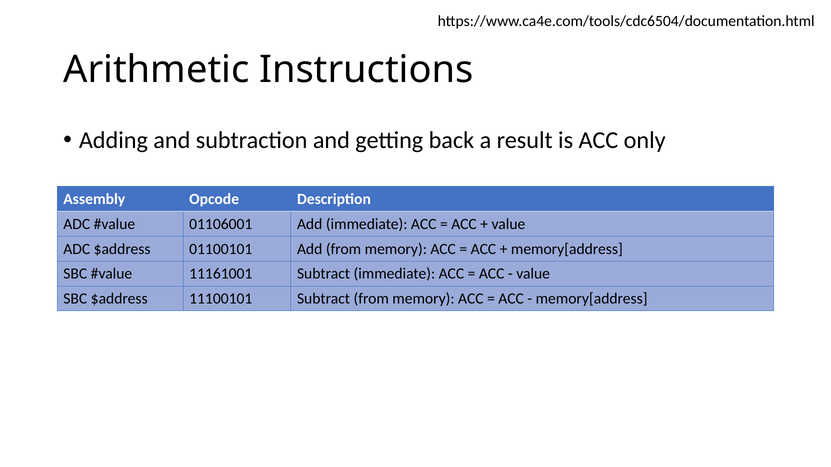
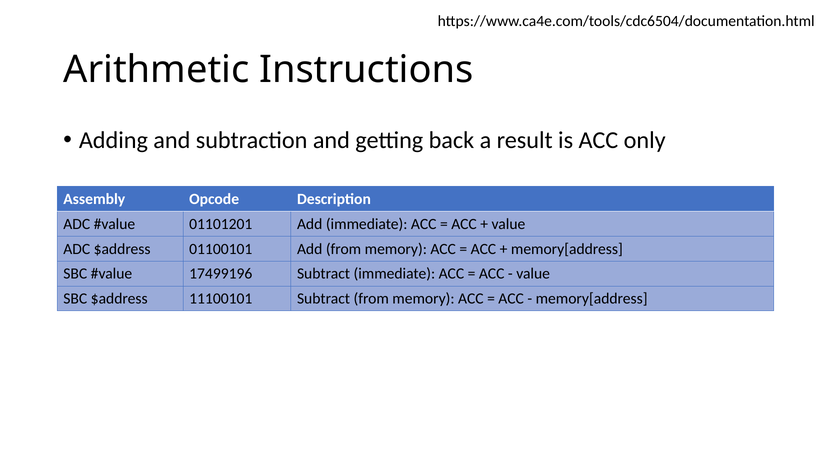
01106001: 01106001 -> 01101201 (221, 224)
11161001: 11161001 -> 17499196 (221, 274)
